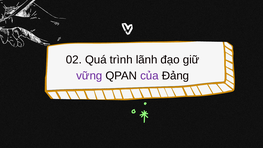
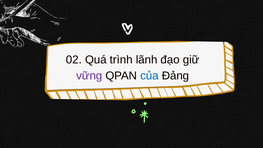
của colour: purple -> blue (149, 76)
